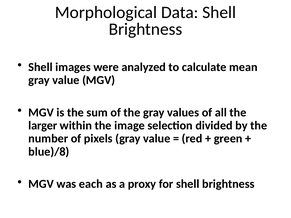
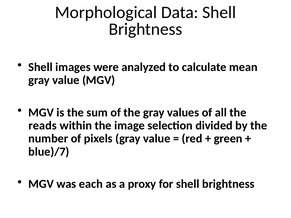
larger: larger -> reads (43, 126)
blue)/8: blue)/8 -> blue)/7 (49, 152)
